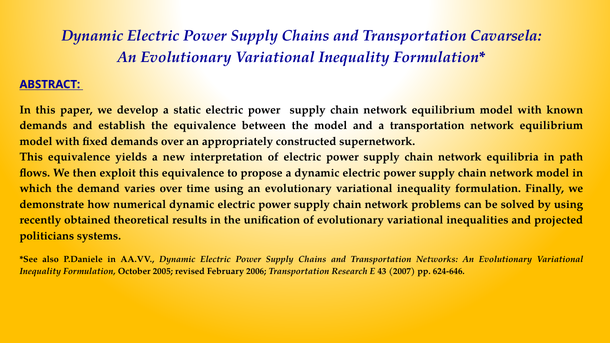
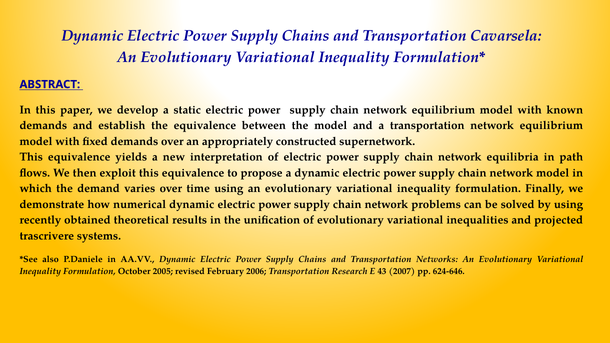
politicians: politicians -> trascrivere (47, 236)
